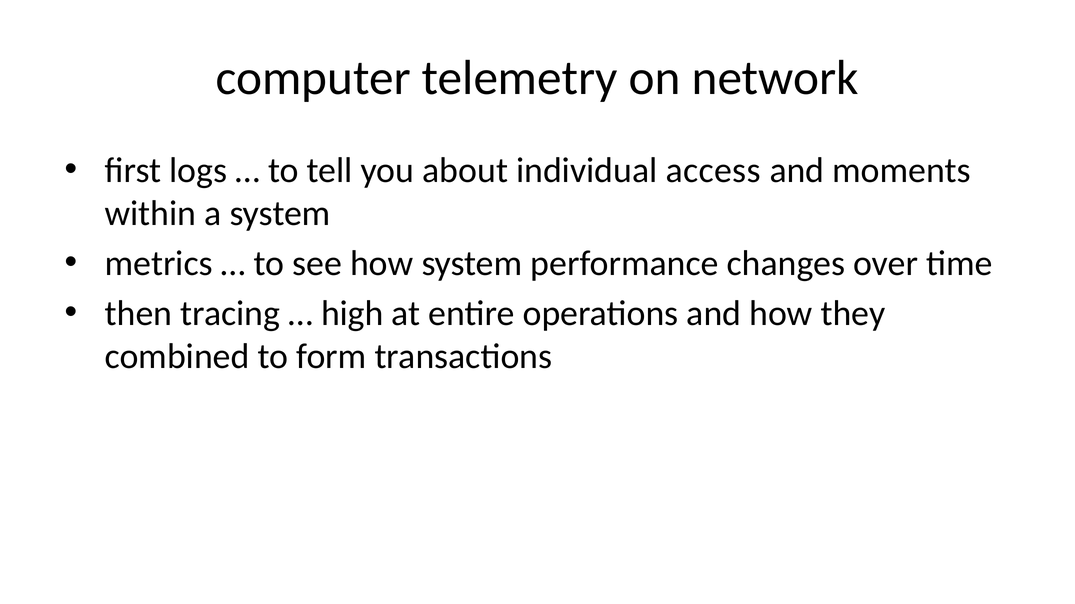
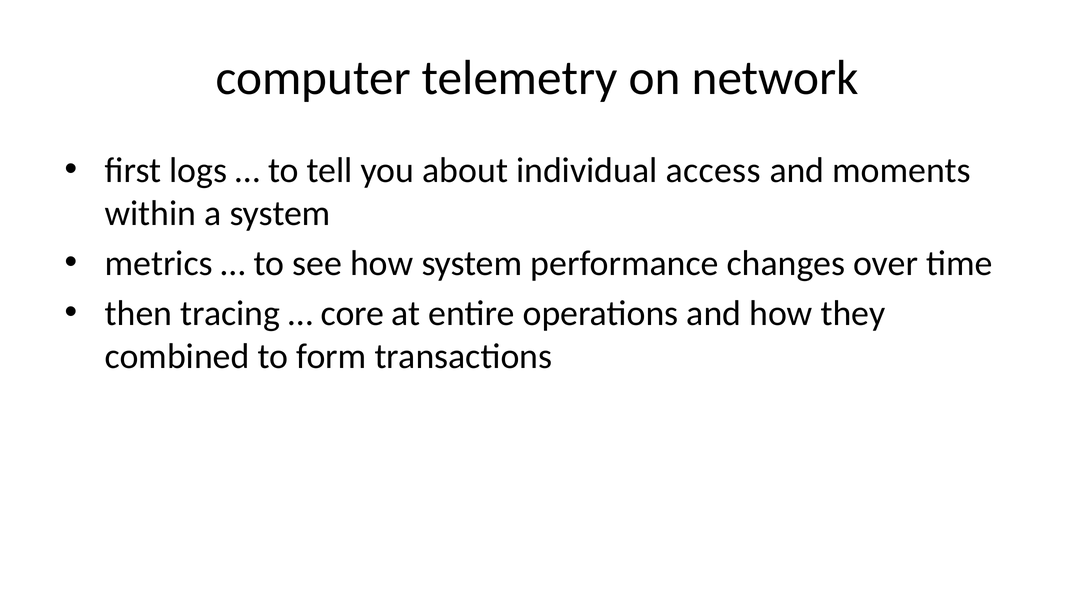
high: high -> core (352, 314)
